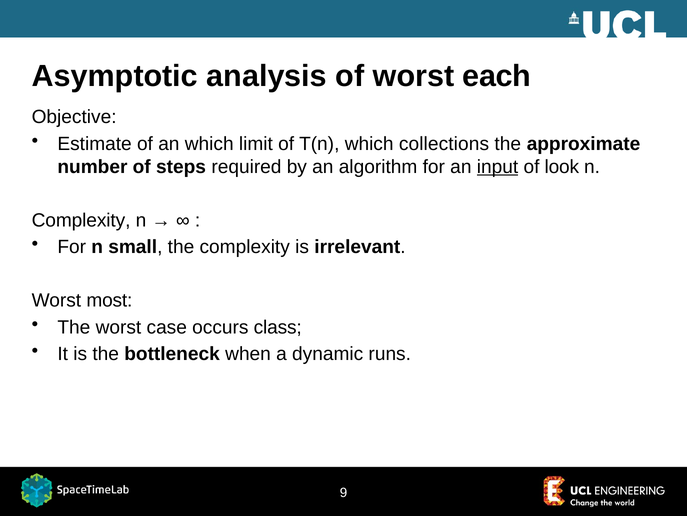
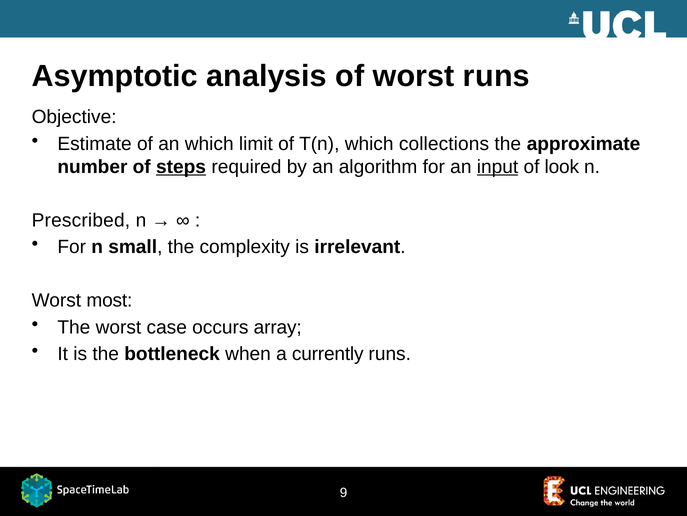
worst each: each -> runs (496, 76)
steps underline: none -> present (181, 167)
Complexity: Complexity -> Prescribed (81, 220)
class: class -> array (278, 327)
dynamic: dynamic -> currently (328, 354)
